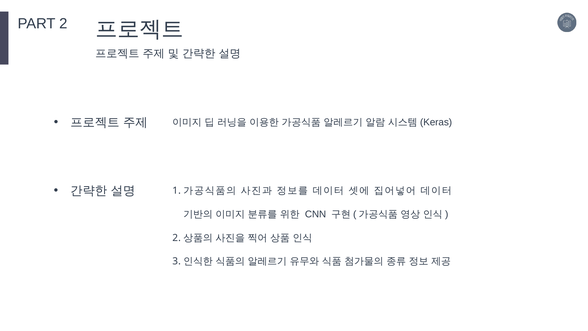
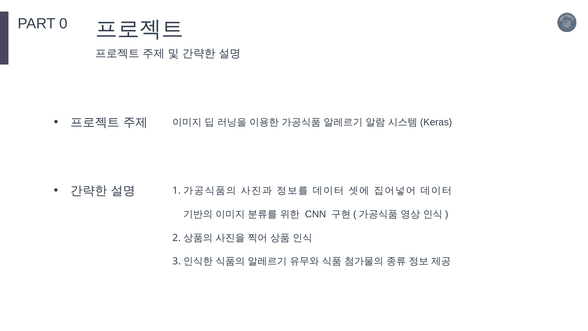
PART 2: 2 -> 0 (63, 24)
